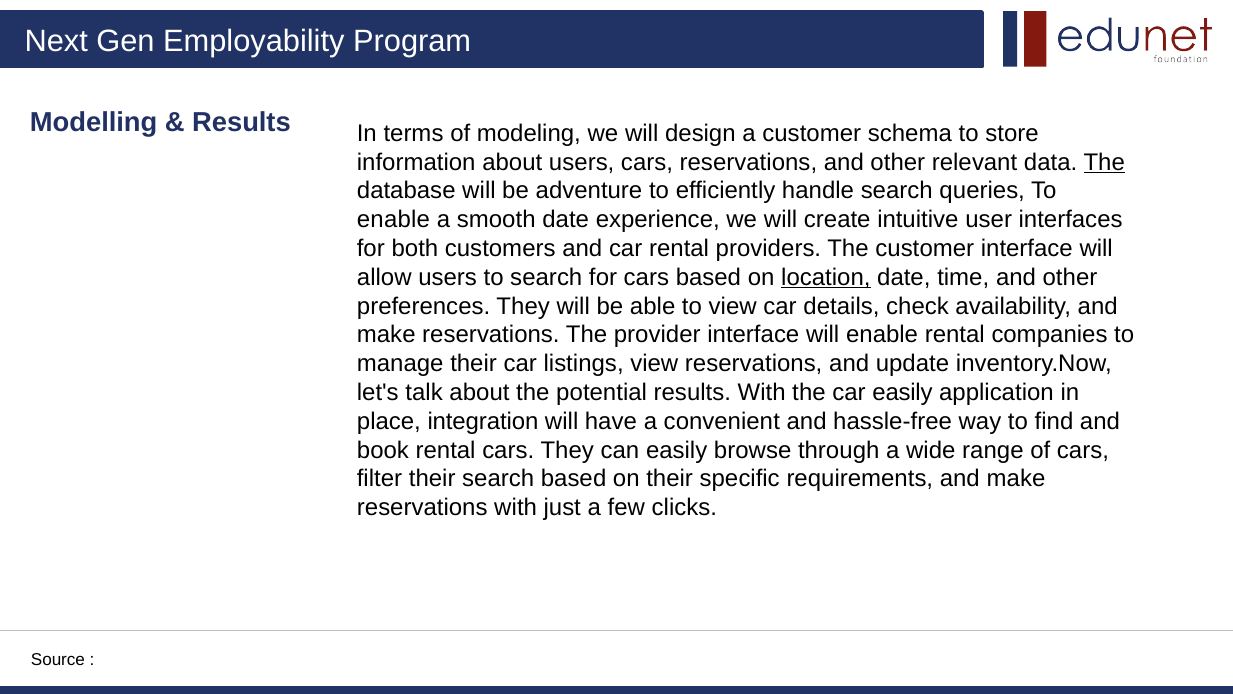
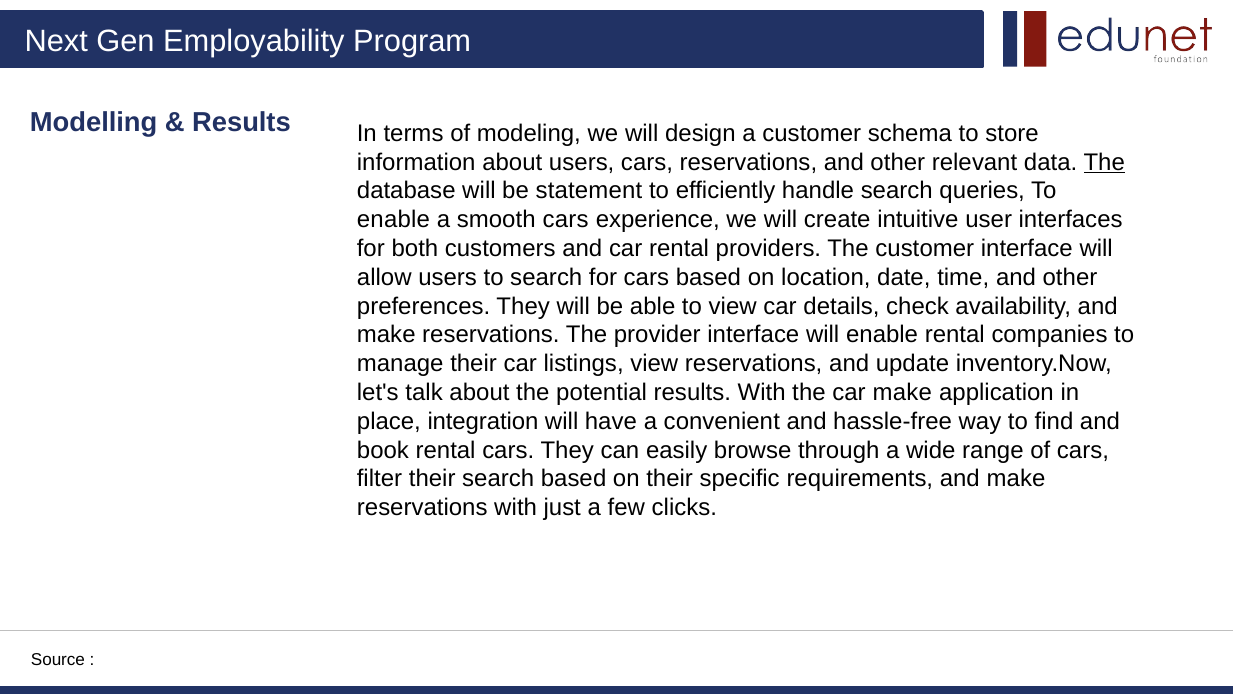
adventure: adventure -> statement (589, 191)
smooth date: date -> cars (566, 220)
location underline: present -> none (826, 277)
car easily: easily -> make (902, 392)
